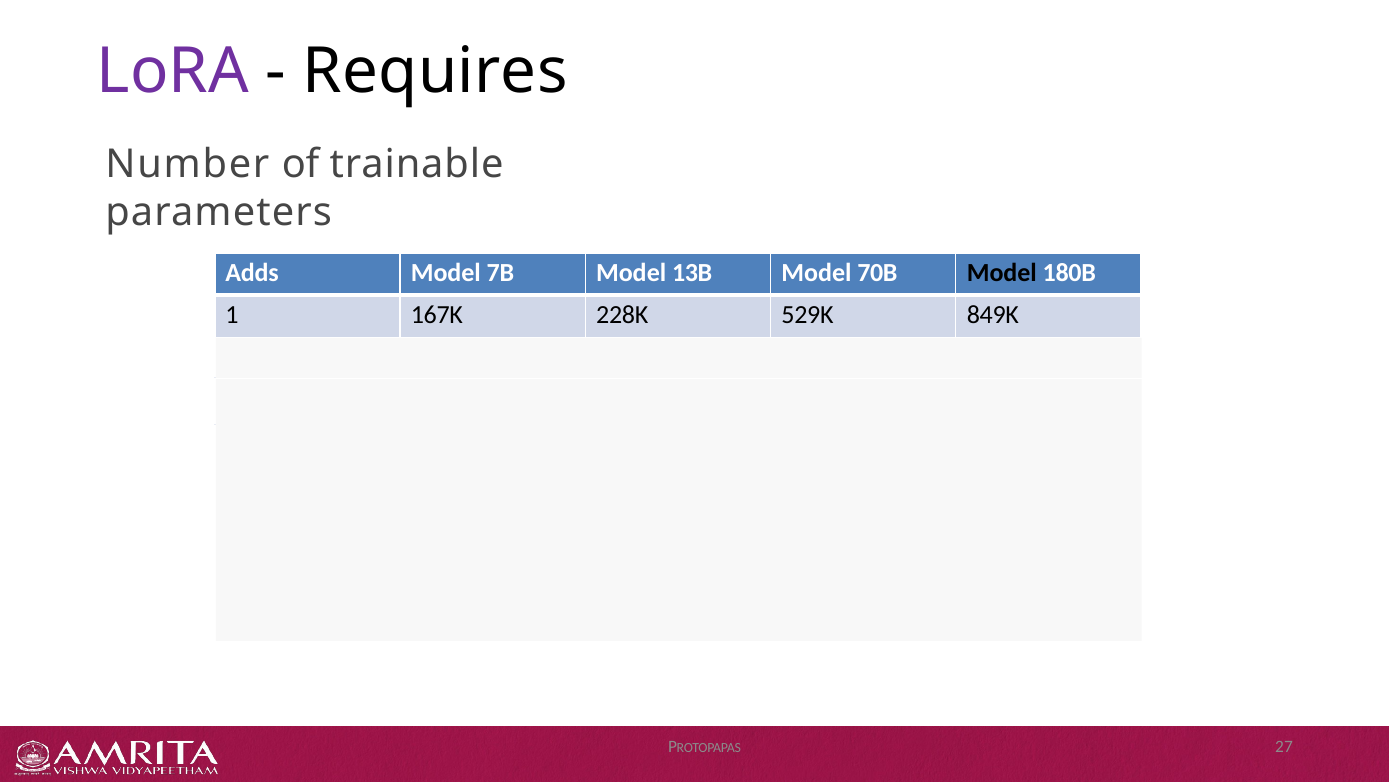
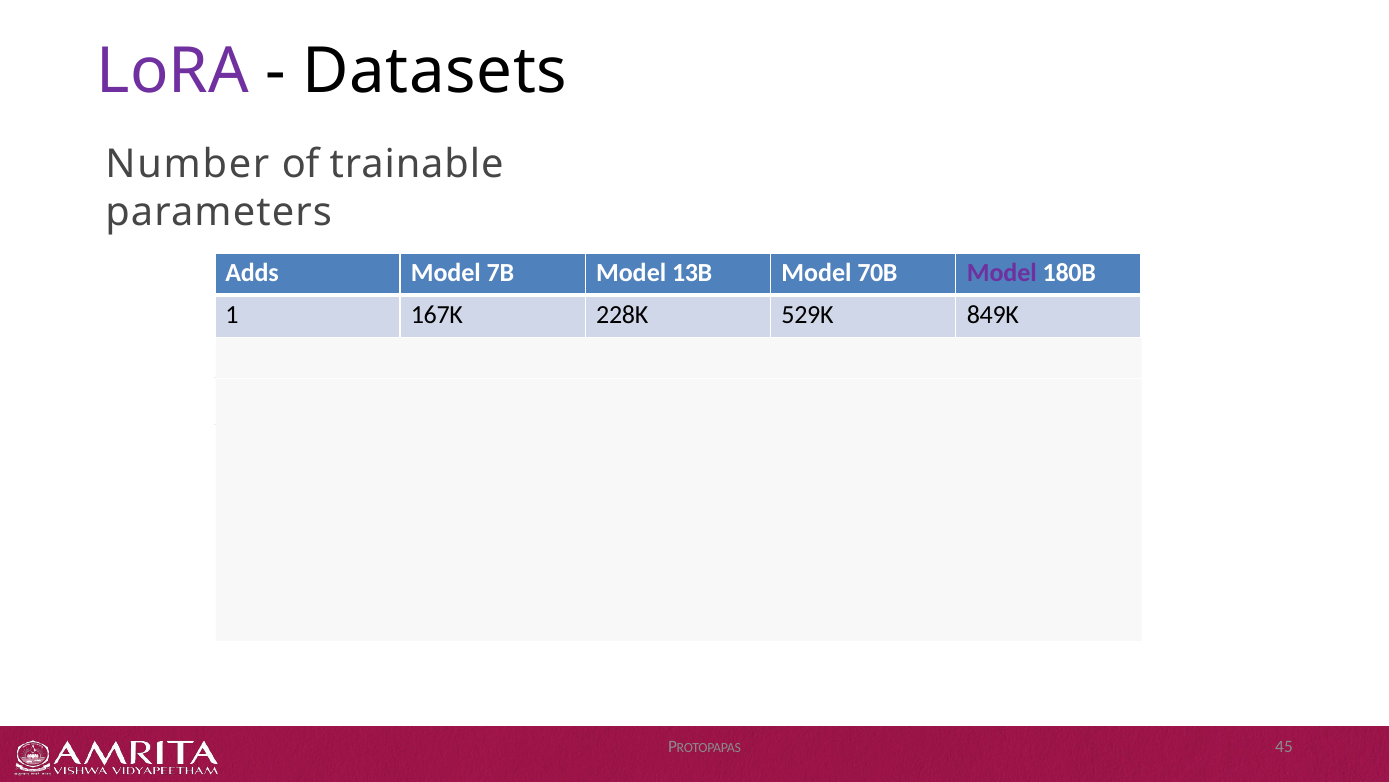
Requires: Requires -> Datasets (435, 72)
Model colour: black -> purple (1002, 273)
27: 27 -> 45 (1284, 746)
